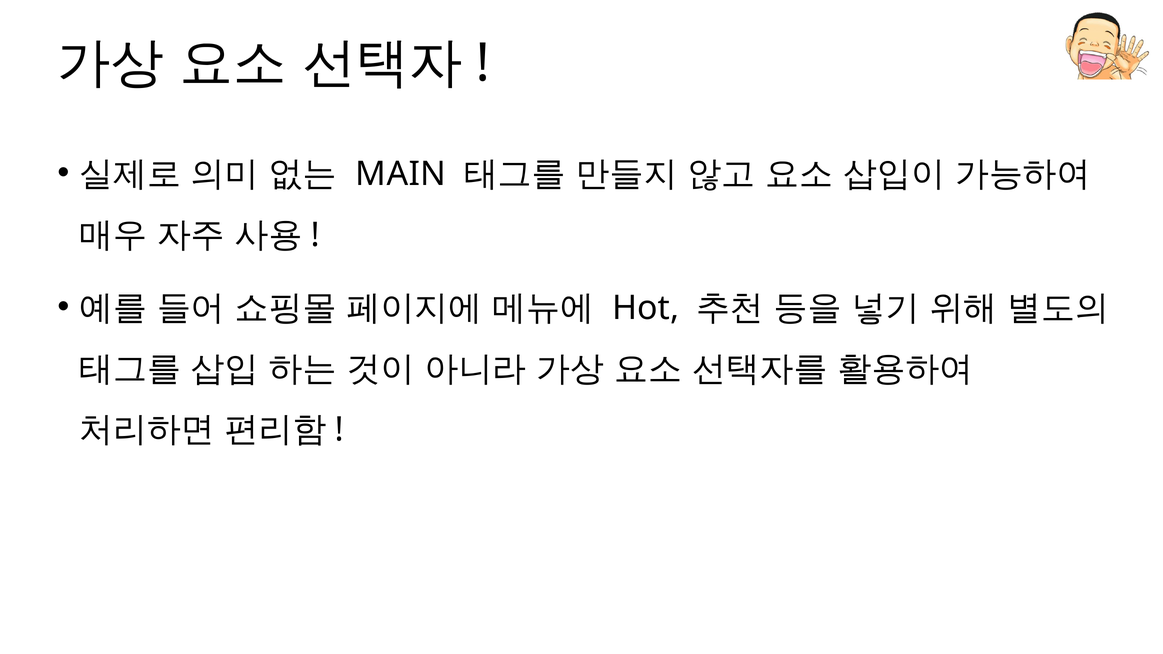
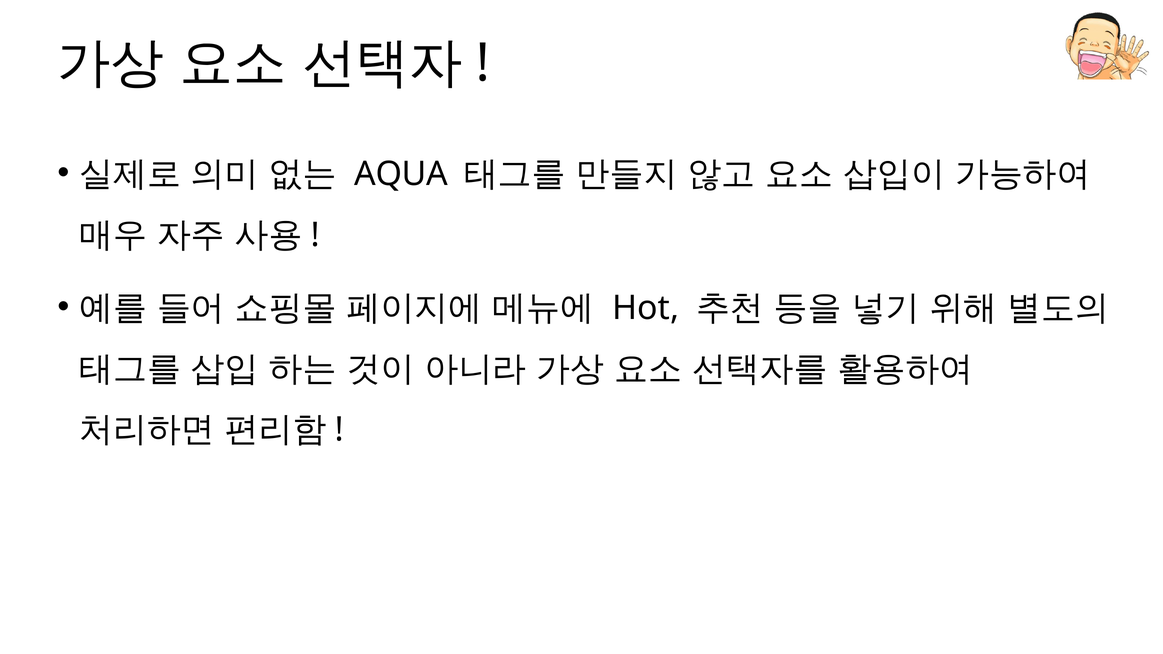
MAIN: MAIN -> AQUA (401, 174)
